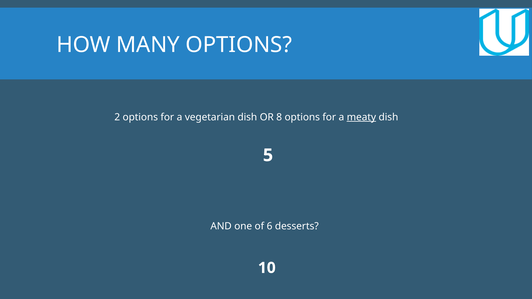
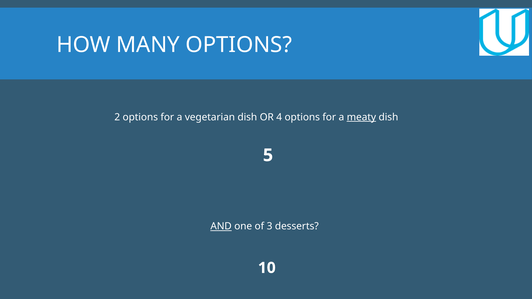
8: 8 -> 4 (279, 117)
AND underline: none -> present (221, 227)
6: 6 -> 3 (270, 227)
